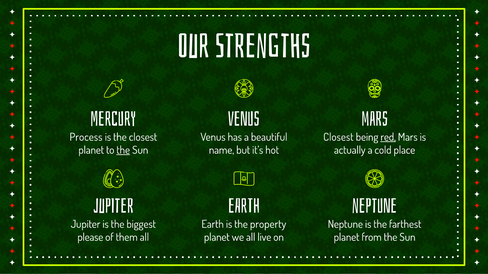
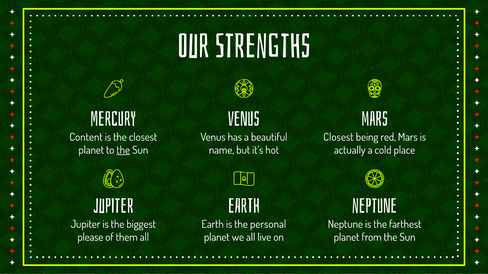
Process: Process -> Content (86, 137)
red underline: present -> none (388, 137)
property: property -> personal (268, 225)
